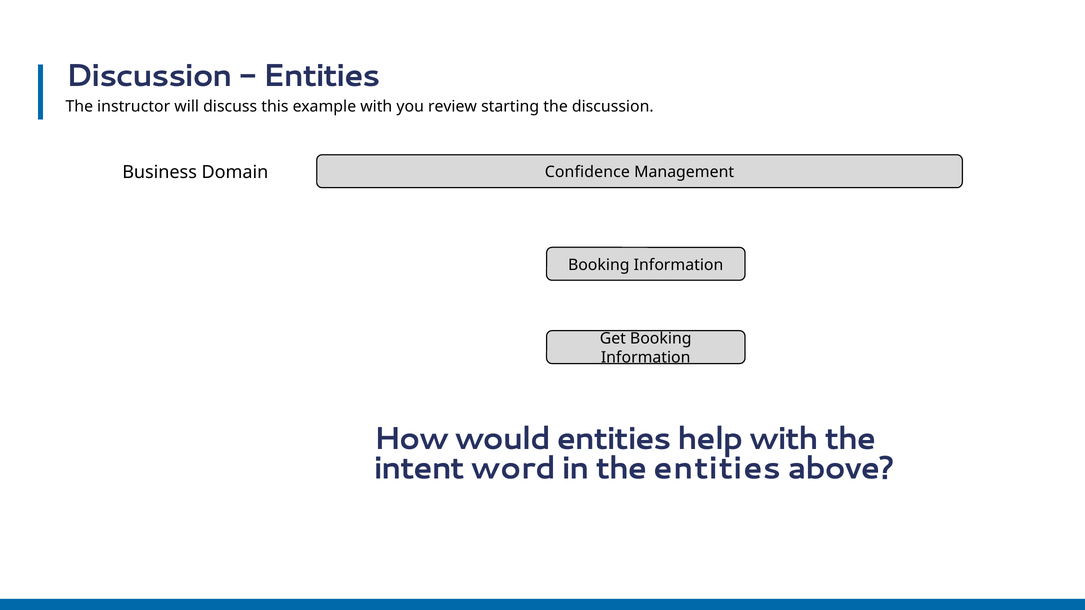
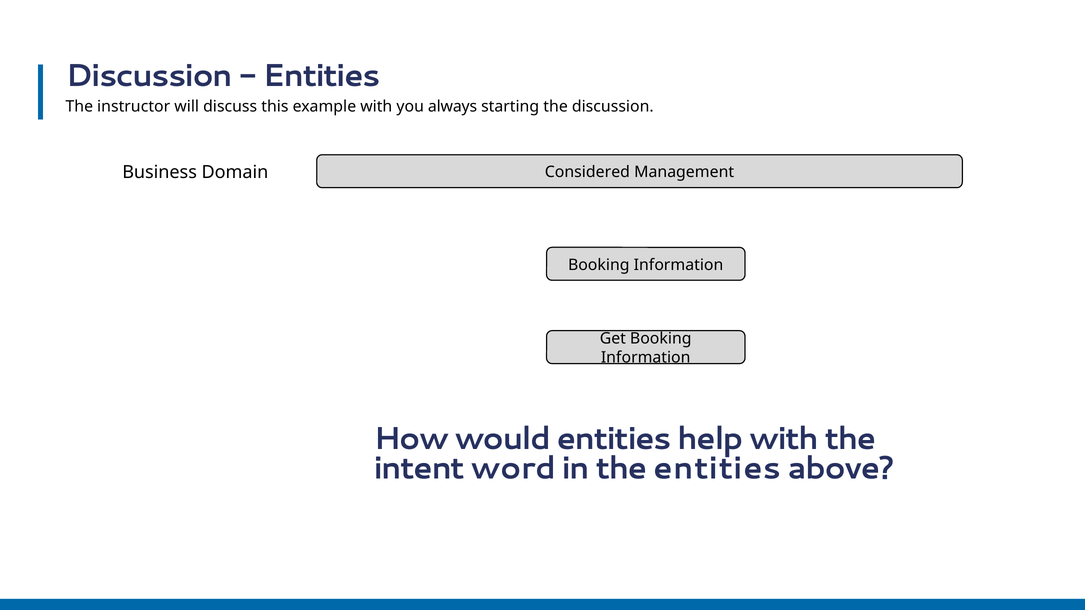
review: review -> always (453, 107)
Confidence: Confidence -> Considered (587, 172)
